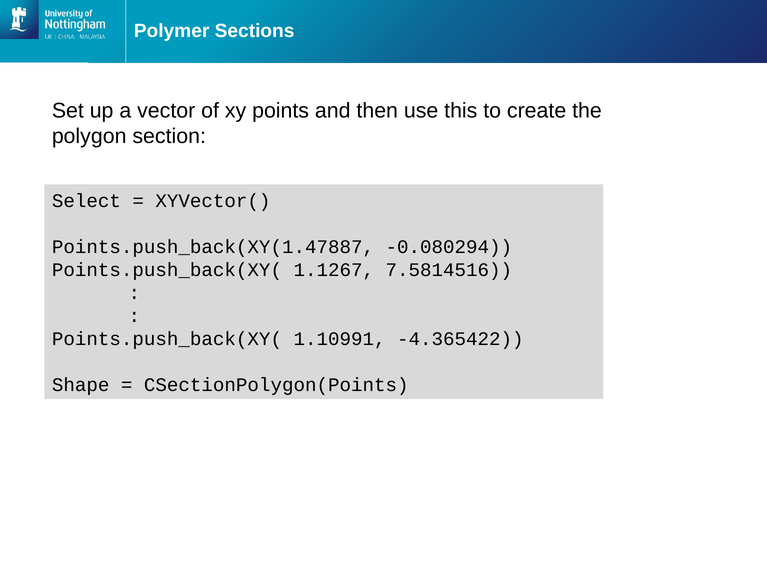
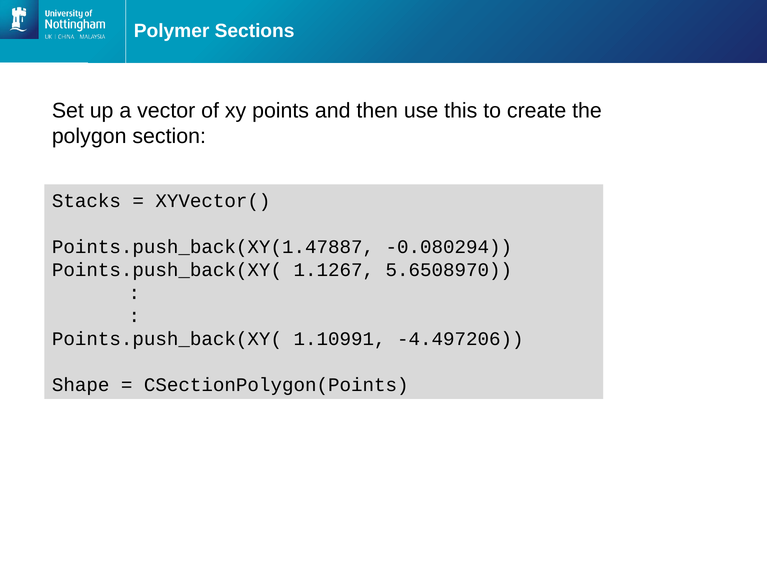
Select: Select -> Stacks (86, 201)
7.5814516: 7.5814516 -> 5.6508970 (449, 270)
-4.365422: -4.365422 -> -4.497206 (460, 339)
